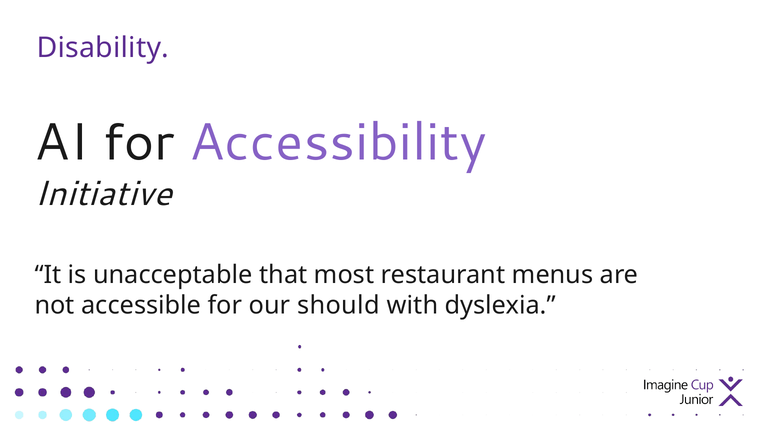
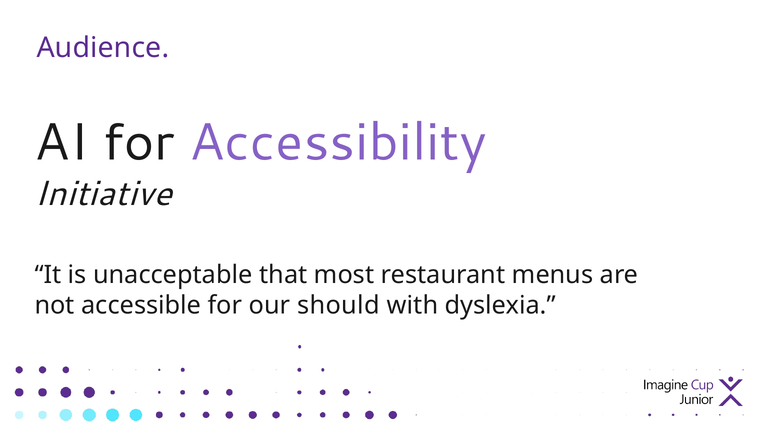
Disability: Disability -> Audience (103, 48)
